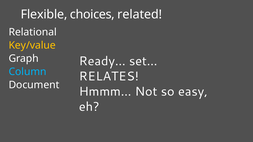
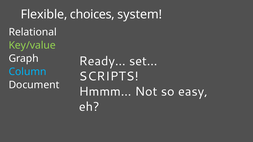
related: related -> system (140, 15)
Key/value colour: yellow -> light green (32, 45)
RELATES: RELATES -> SCRIPTS (109, 77)
